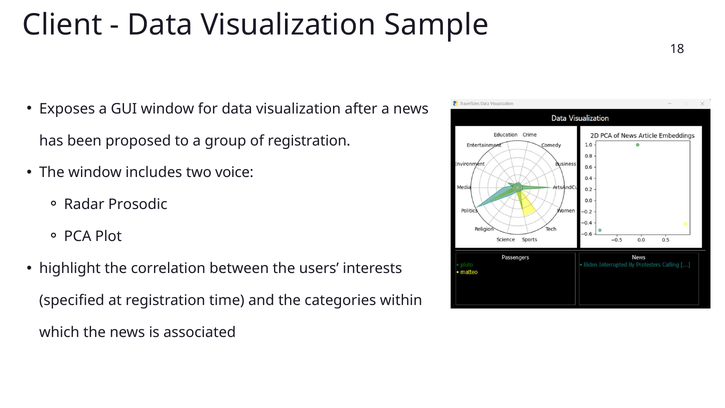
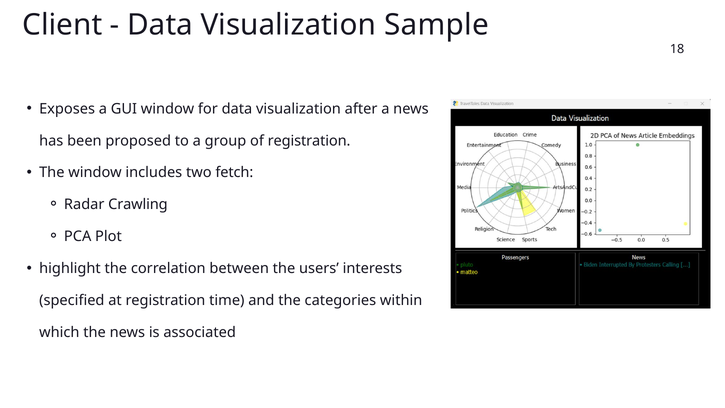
voice: voice -> fetch (234, 173)
Prosodic: Prosodic -> Crawling (138, 205)
